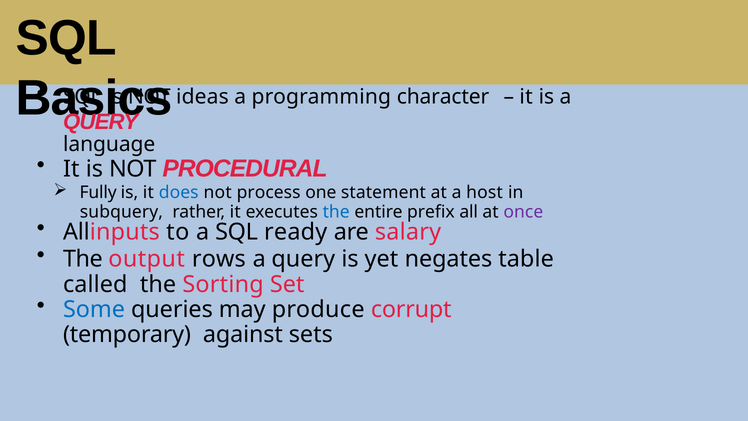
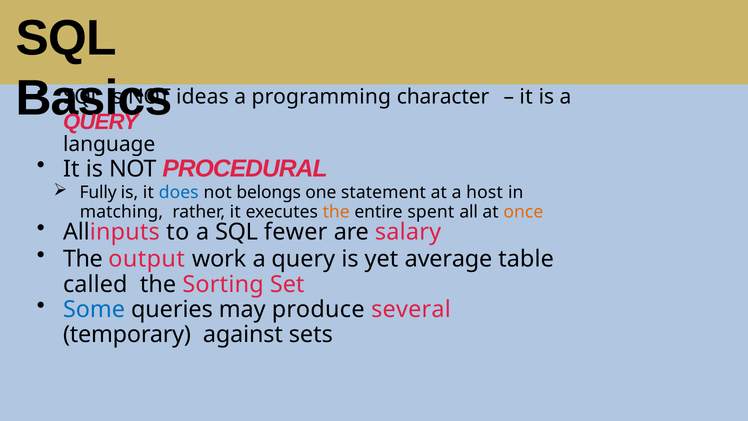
process: process -> belongs (269, 193)
subquery: subquery -> matching (121, 212)
the colour: blue -> orange (336, 212)
prefix: prefix -> spent (431, 212)
once colour: purple -> orange (523, 212)
ready: ready -> fewer (296, 232)
rows: rows -> work (219, 259)
negates: negates -> average (448, 259)
corrupt: corrupt -> several (411, 309)
